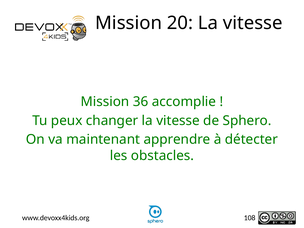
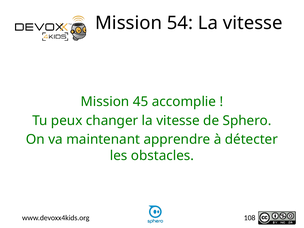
20: 20 -> 54 (180, 23)
36: 36 -> 45 (141, 102)
